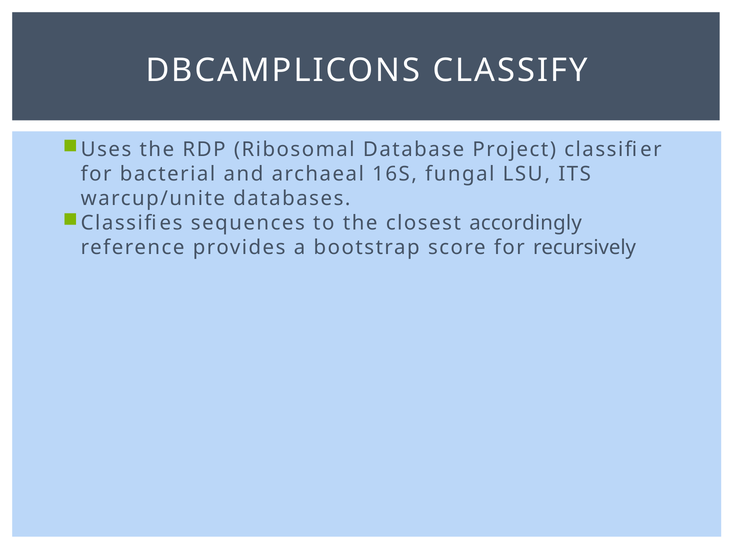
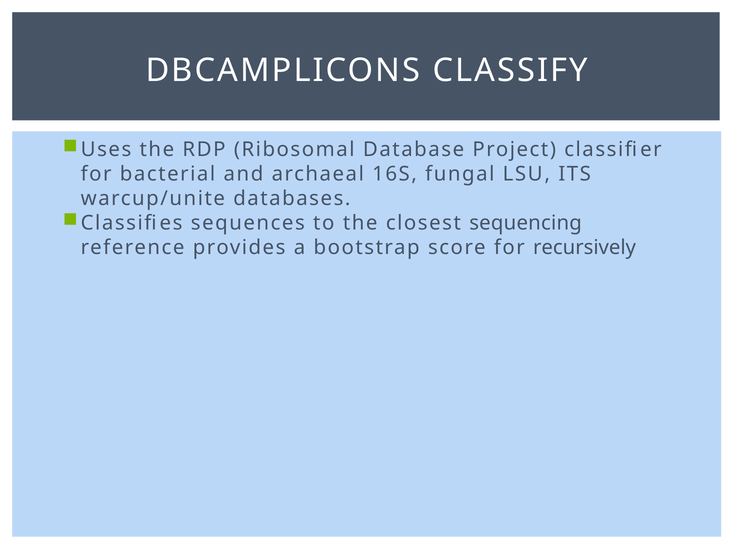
accordingly: accordingly -> sequencing (526, 223)
